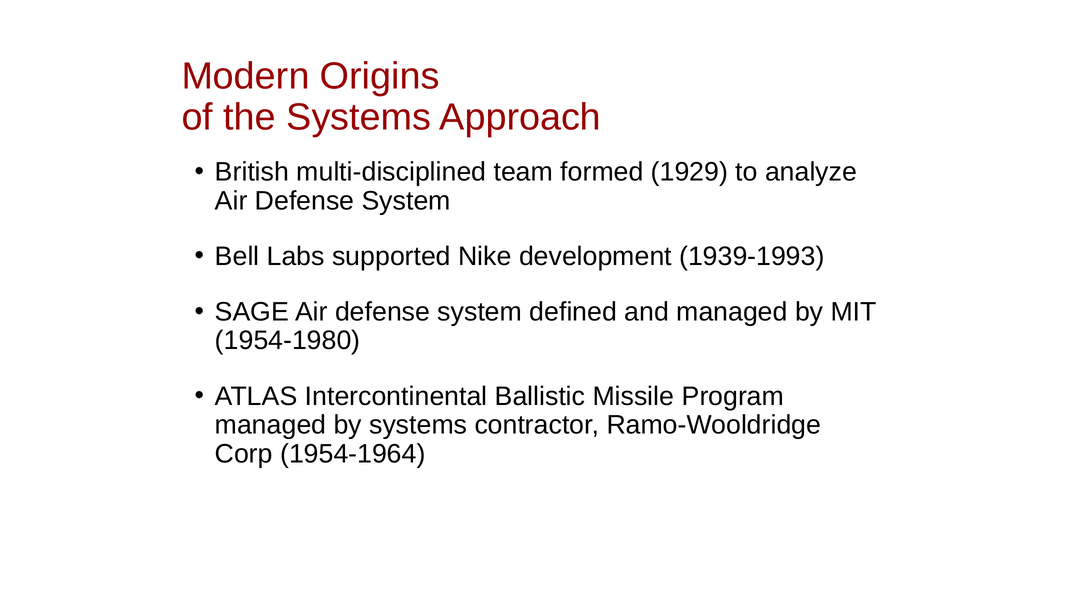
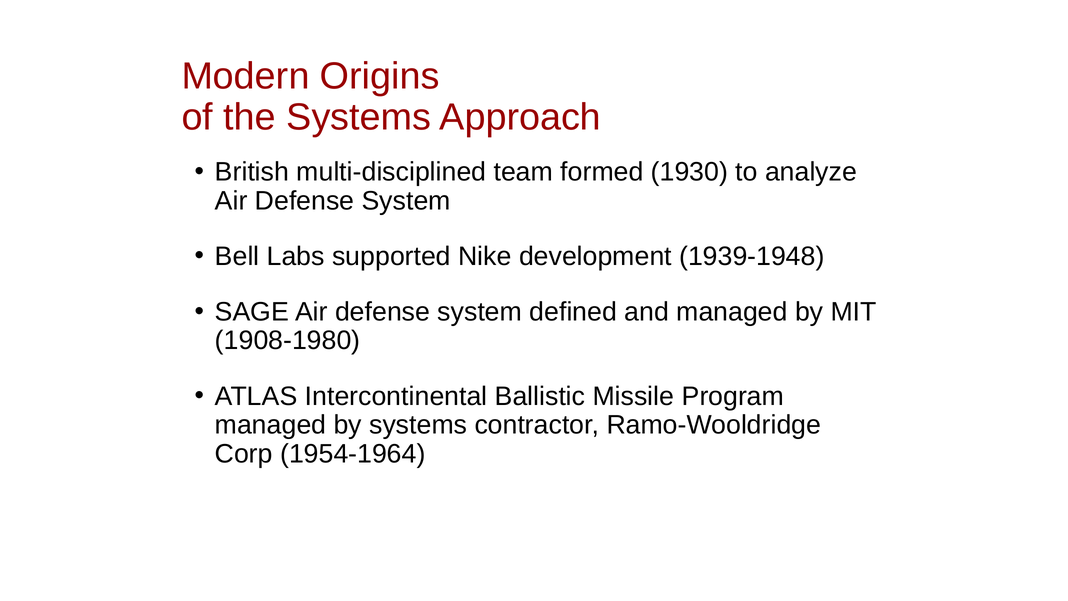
1929: 1929 -> 1930 (689, 172)
1939-1993: 1939-1993 -> 1939-1948 (752, 256)
1954-1980: 1954-1980 -> 1908-1980 (288, 341)
